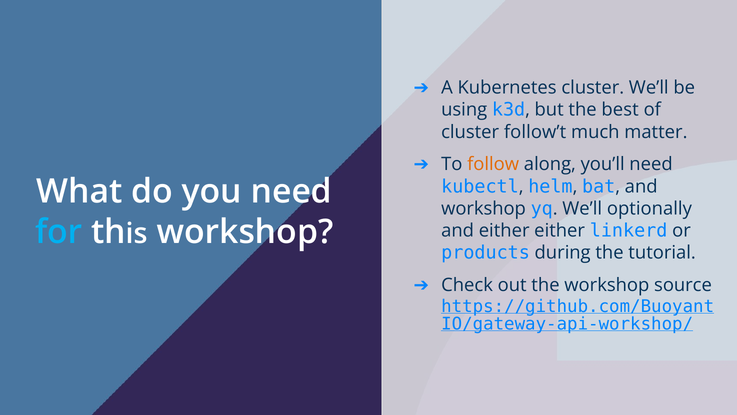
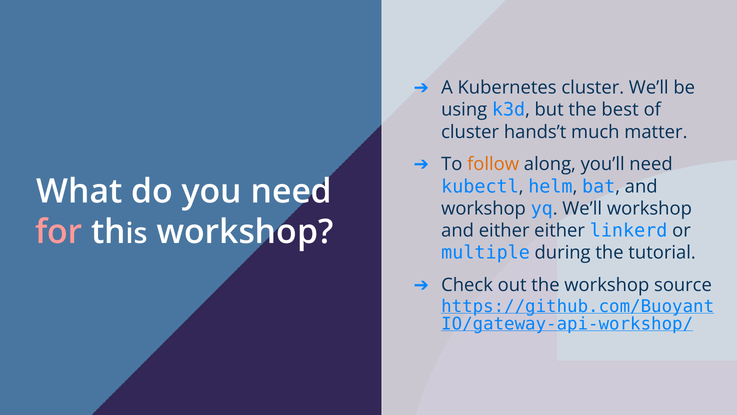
follow’t: follow’t -> hands’t (535, 132)
We’ll optionally: optionally -> workshop (649, 208)
for colour: light blue -> pink (59, 232)
products: products -> multiple (486, 253)
